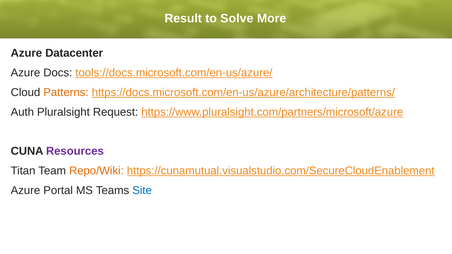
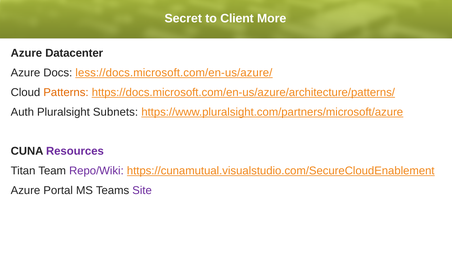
Result: Result -> Secret (183, 18)
Solve: Solve -> Client (237, 18)
tools://docs.microsoft.com/en-us/azure/: tools://docs.microsoft.com/en-us/azure/ -> less://docs.microsoft.com/en-us/azure/ (174, 73)
Request: Request -> Subnets (116, 112)
Repo/Wiki colour: orange -> purple (96, 171)
Site colour: blue -> purple (142, 191)
